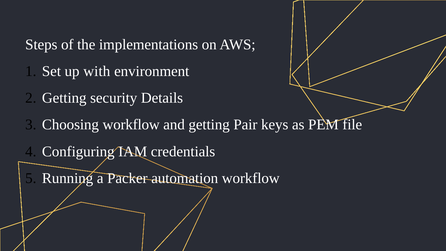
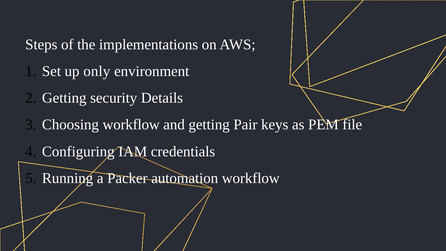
with: with -> only (97, 71)
